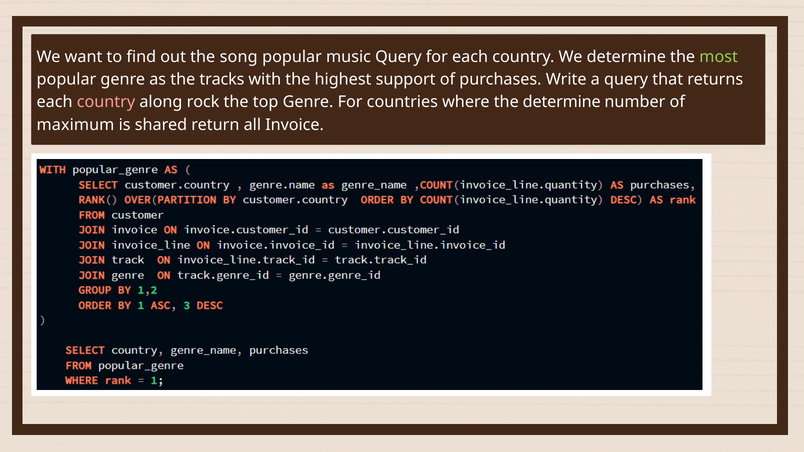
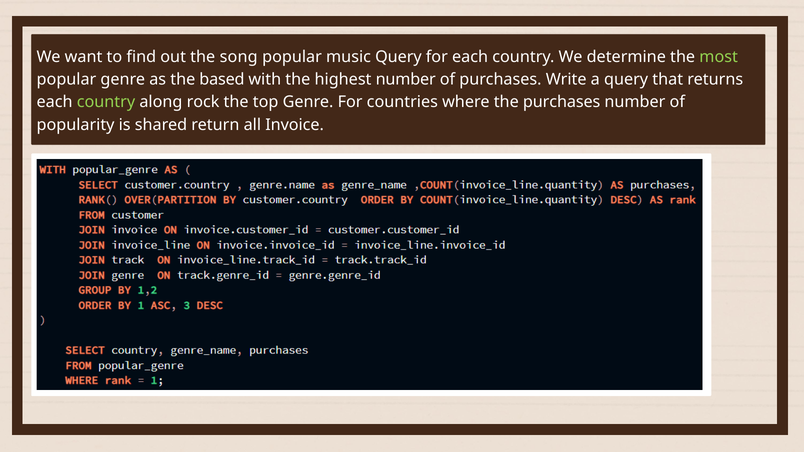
tracks: tracks -> based (222, 79)
highest support: support -> number (406, 79)
country colour: pink -> light green (106, 102)
the determine: determine -> purchases (562, 102)
maximum: maximum -> popularity (76, 125)
